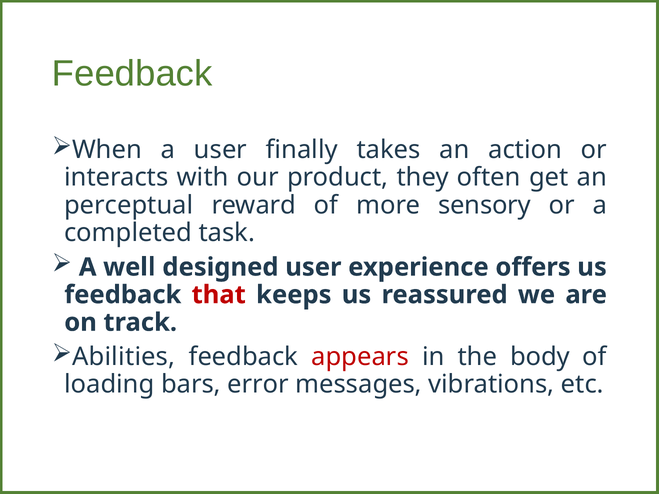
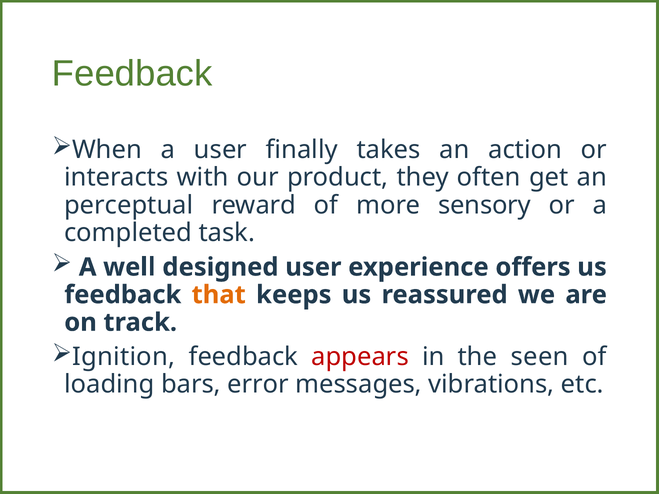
that colour: red -> orange (219, 295)
Abilities: Abilities -> Ignition (124, 357)
body: body -> seen (540, 357)
